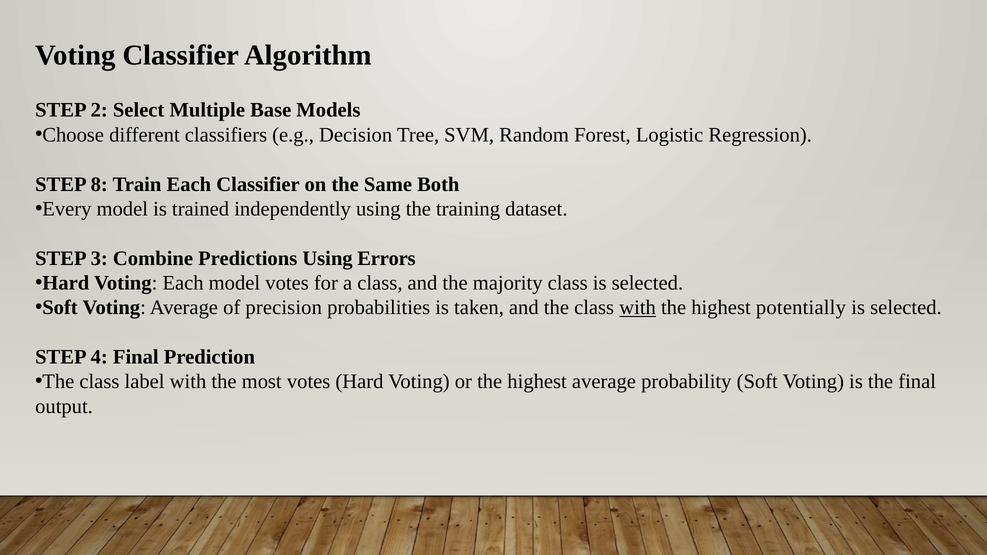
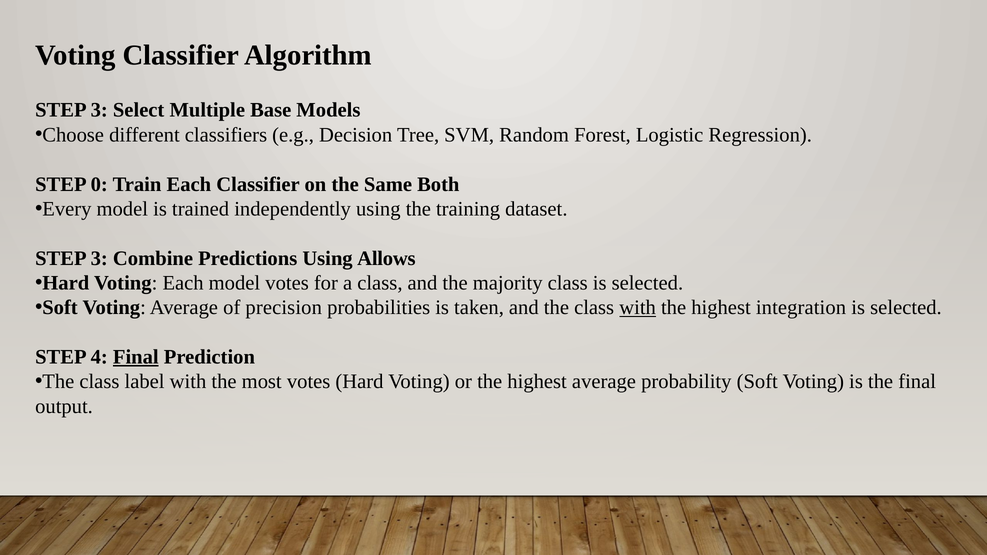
2: 2 -> 3 (99, 110)
8: 8 -> 0 (99, 184)
Errors: Errors -> Allows (386, 258)
potentially: potentially -> integration (801, 308)
Final underline: none -> present (136, 357)
